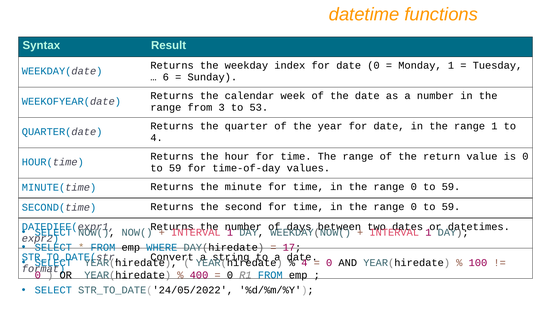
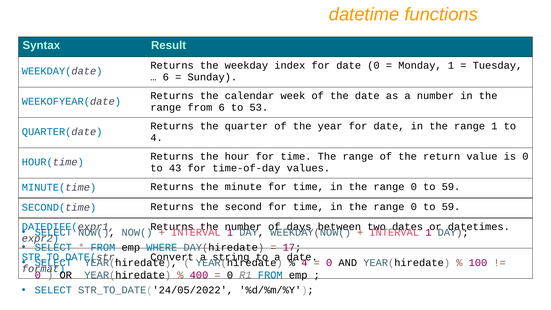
from 3: 3 -> 6 (222, 107)
59: 59 -> 43 (175, 168)
